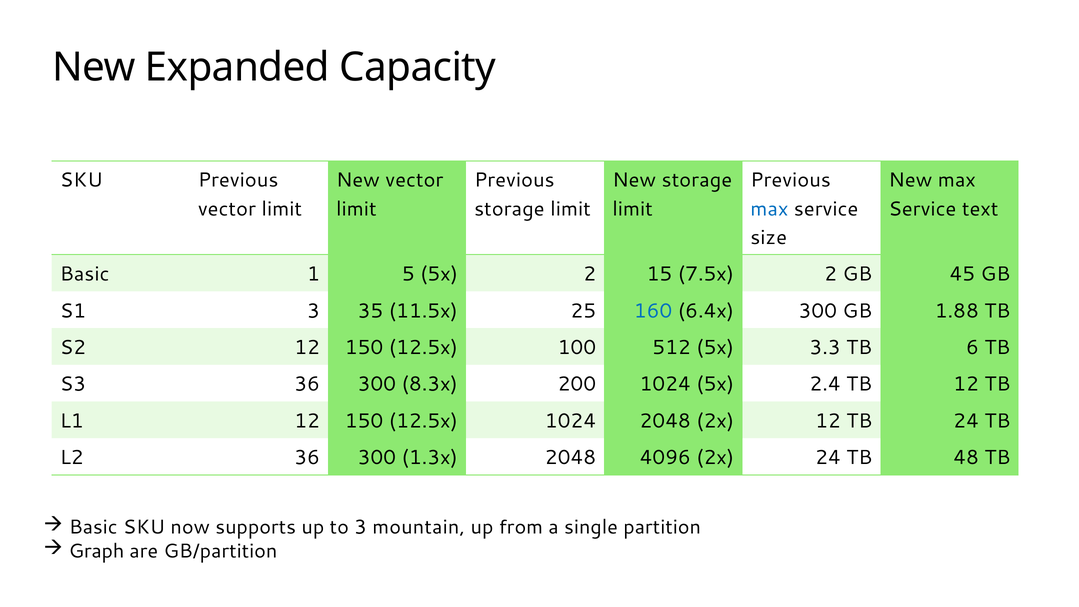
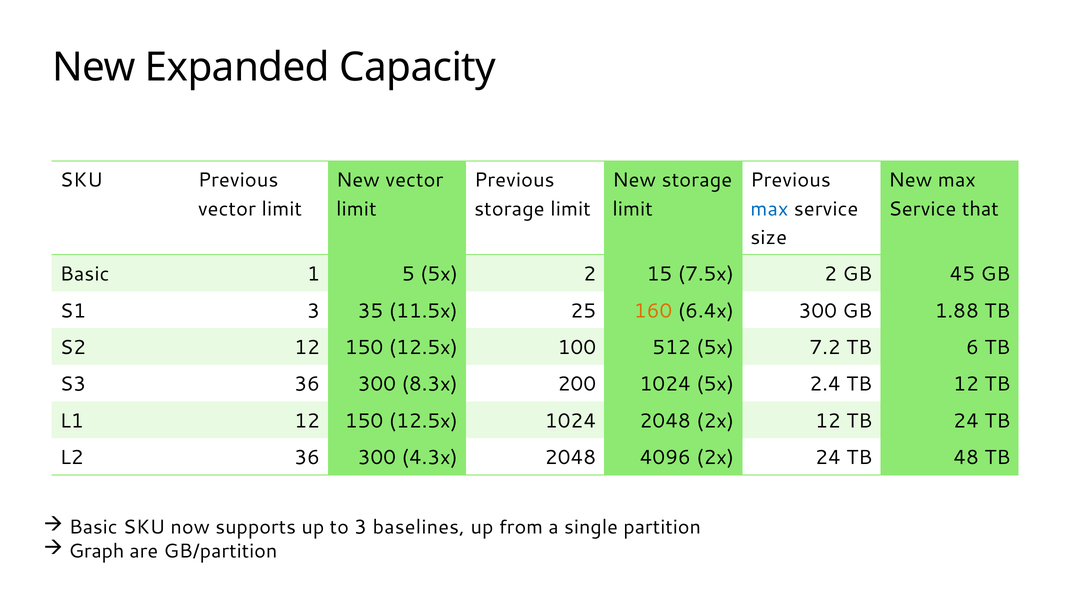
text: text -> that (980, 209)
160 colour: blue -> orange (653, 311)
3.3: 3.3 -> 7.2 (825, 348)
1.3x: 1.3x -> 4.3x (430, 458)
mountain: mountain -> baselines (419, 527)
